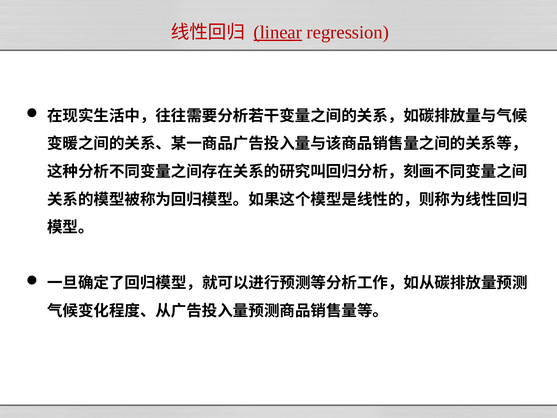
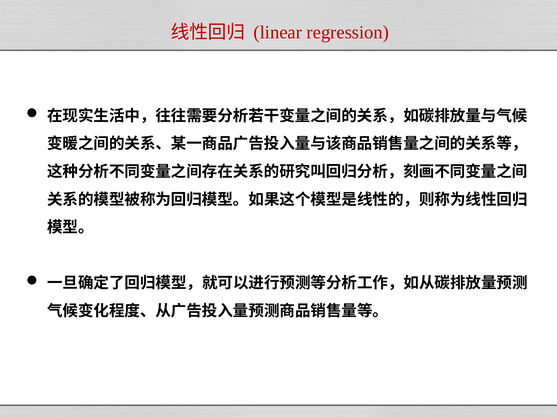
linear underline: present -> none (278, 32)
